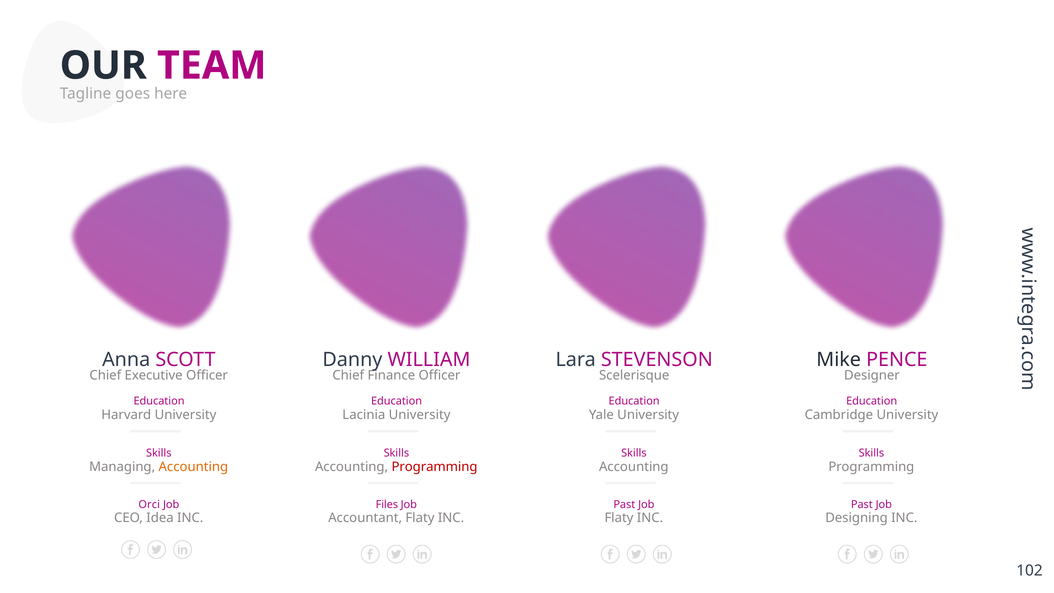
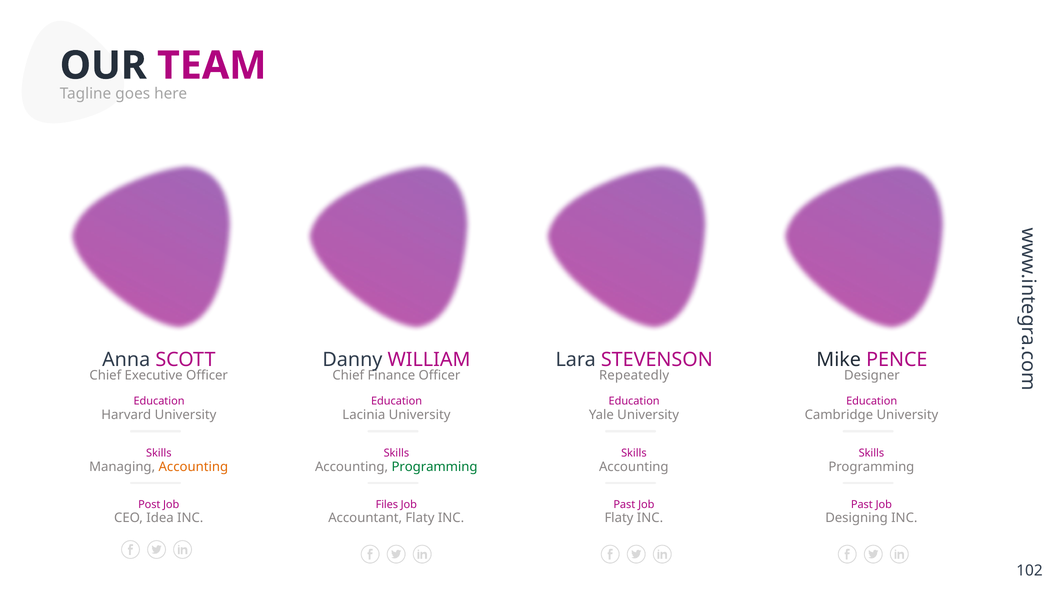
Scelerisque: Scelerisque -> Repeatedly (634, 375)
Programming colour: red -> green (435, 467)
Orci: Orci -> Post (149, 504)
